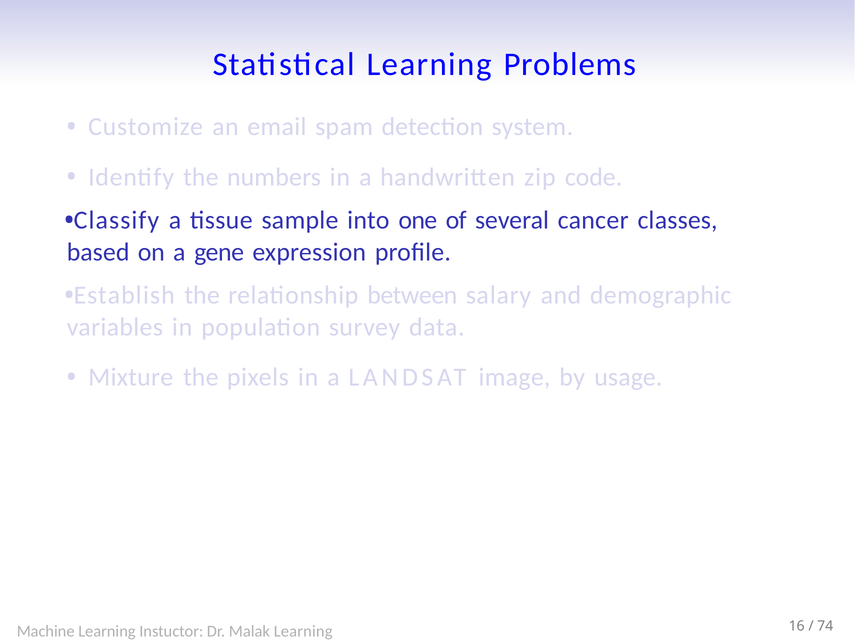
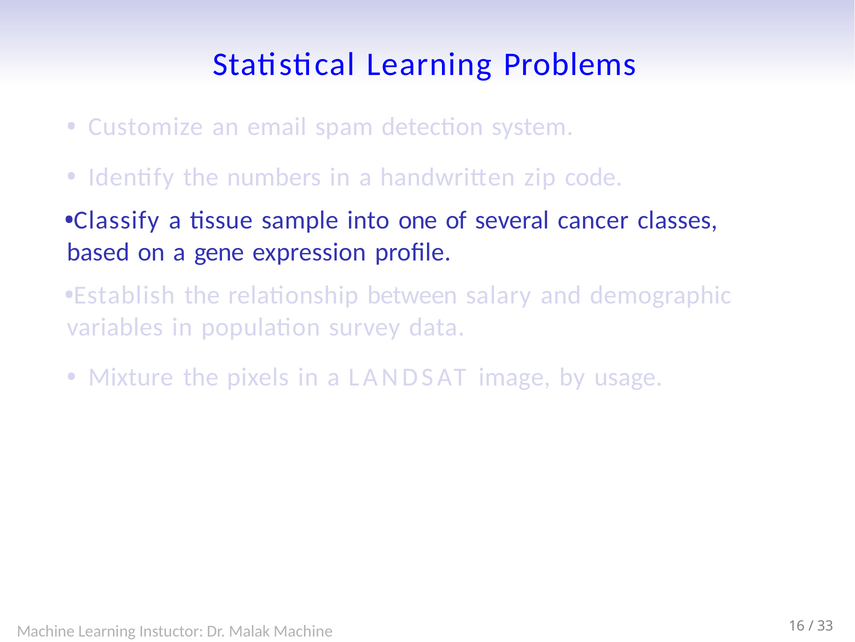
74: 74 -> 33 (825, 626)
Malak Learning: Learning -> Machine (303, 631)
